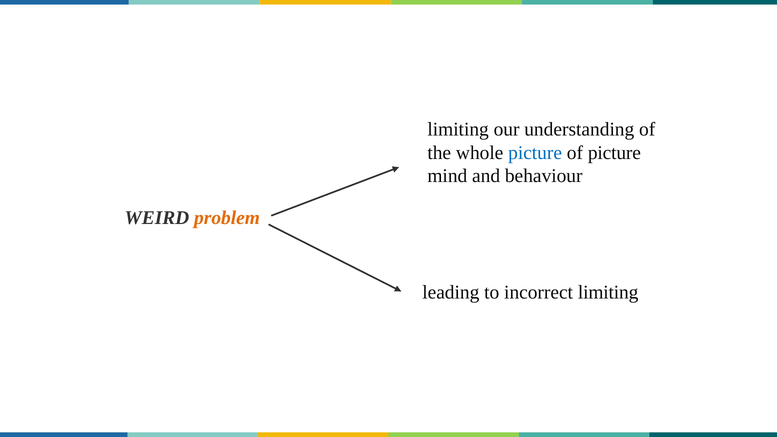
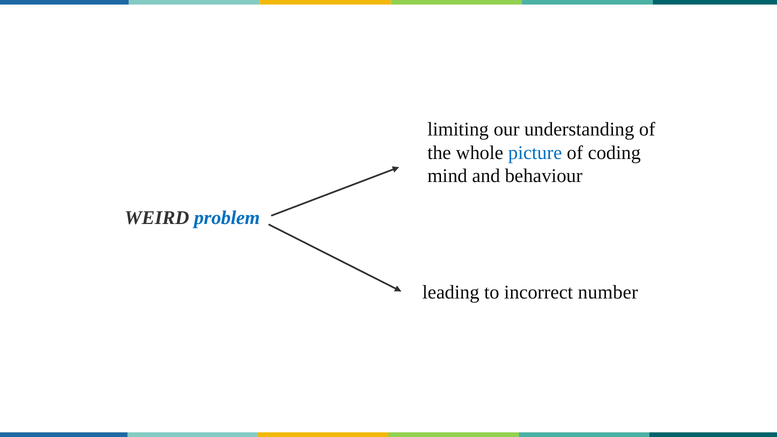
of picture: picture -> coding (614, 153)
problem colour: orange -> blue (227, 218)
incorrect limiting: limiting -> number (608, 293)
